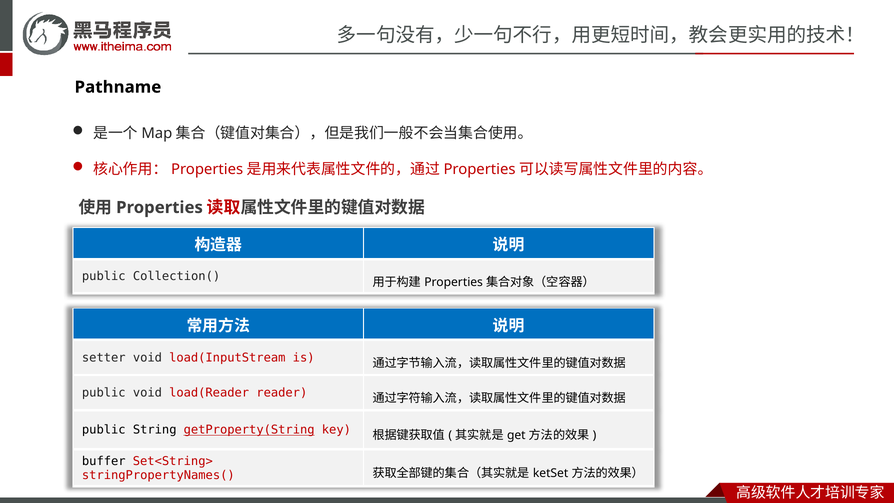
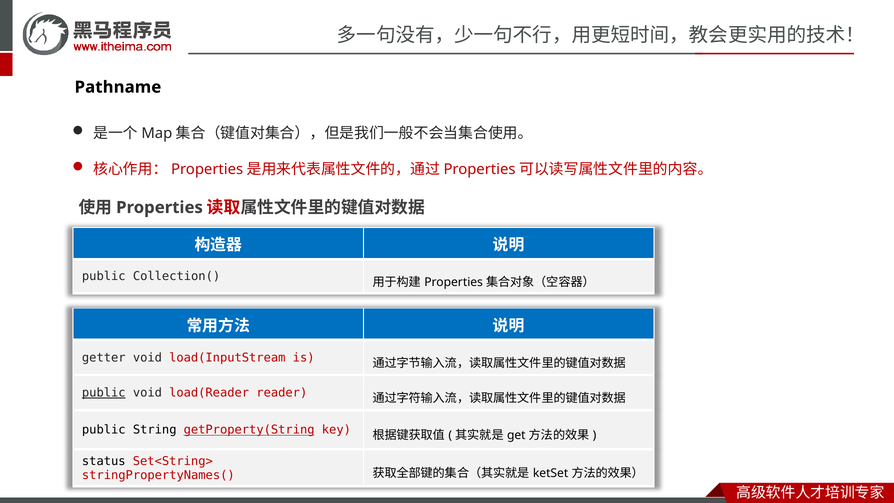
setter: setter -> getter (104, 358)
public underline: none -> present (104, 393)
buffer: buffer -> status (104, 461)
